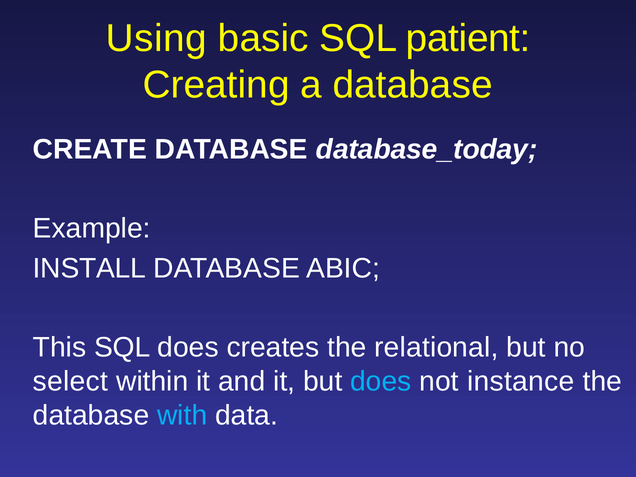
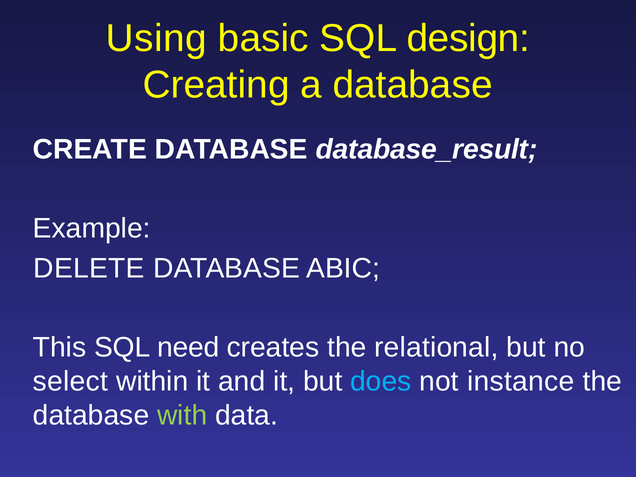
patient: patient -> design (468, 38)
database_today: database_today -> database_result (427, 149)
INSTALL: INSTALL -> DELETE (89, 268)
SQL does: does -> need (188, 347)
with colour: light blue -> light green (182, 415)
